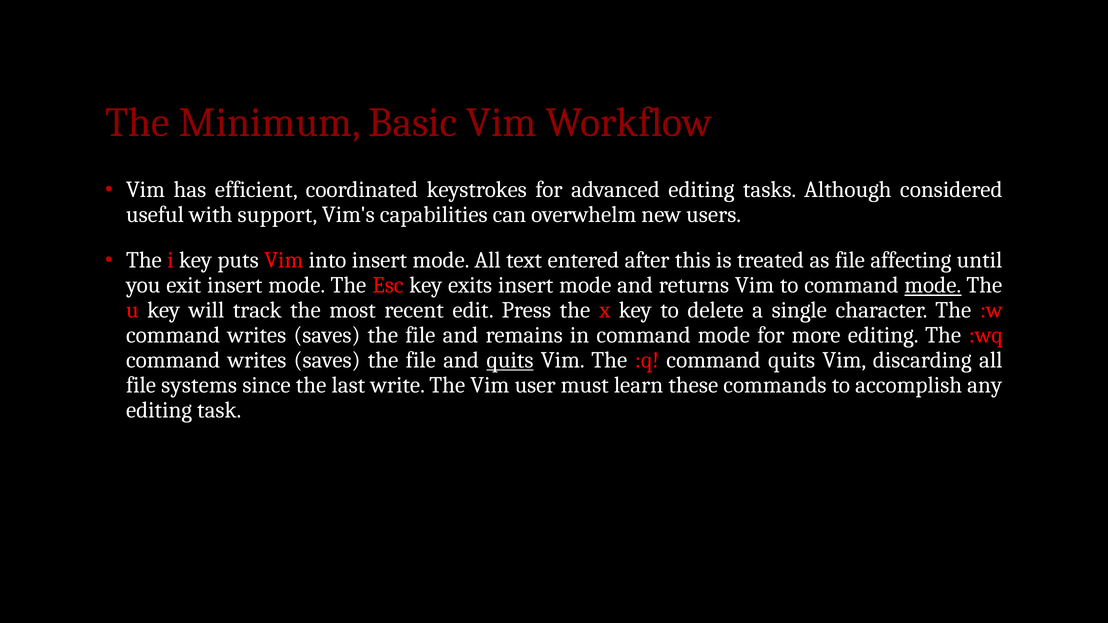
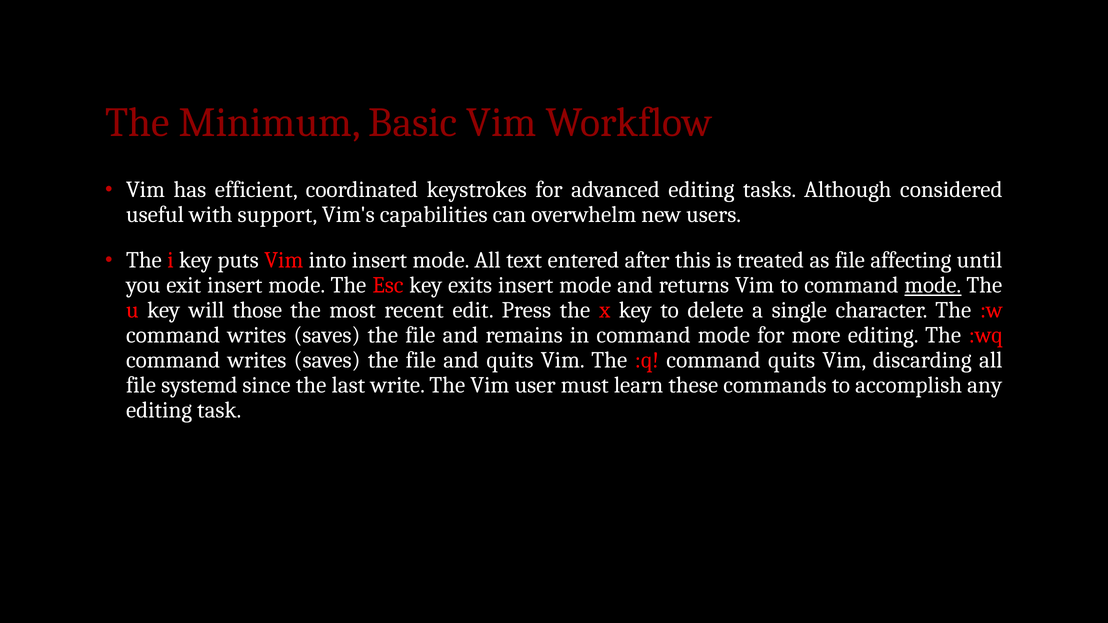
track: track -> those (257, 310)
quits underline: present -> none (510, 360)
systems: systems -> systemd (199, 385)
